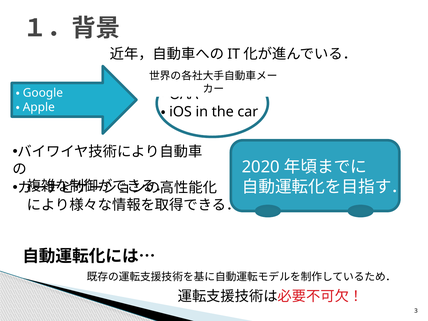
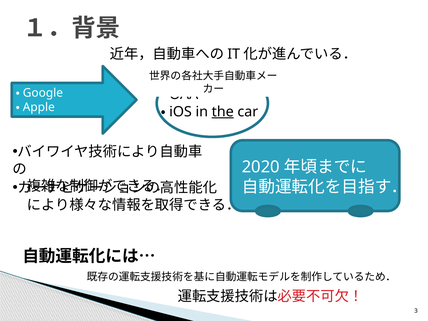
the underline: none -> present (223, 112)
